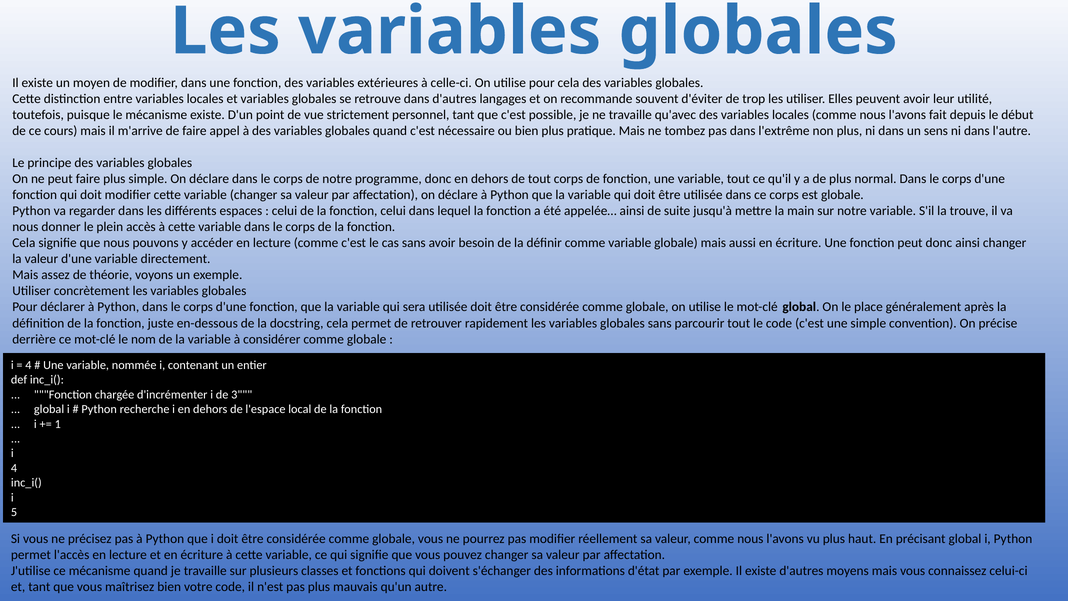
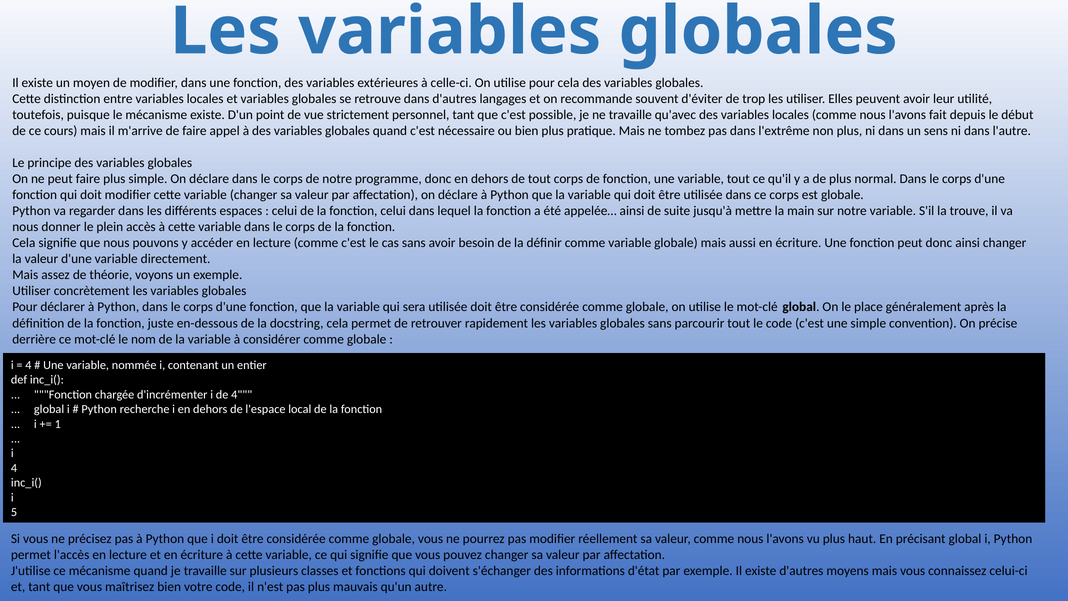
de 3: 3 -> 4 (242, 394)
